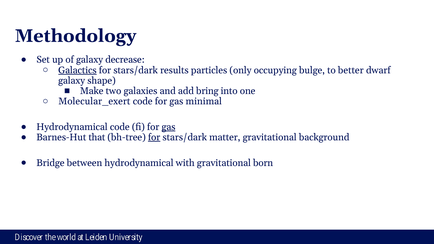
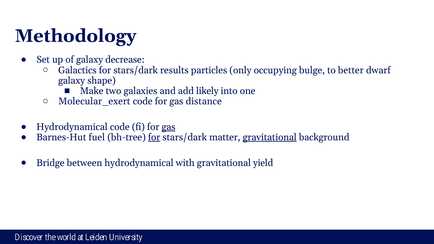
Galactics underline: present -> none (77, 70)
bring: bring -> likely (207, 91)
minimal: minimal -> distance (204, 101)
that: that -> fuel (97, 137)
gravitational underline: none -> present (270, 137)
born: born -> yield (263, 163)
